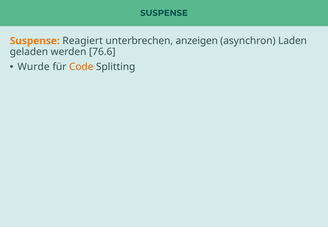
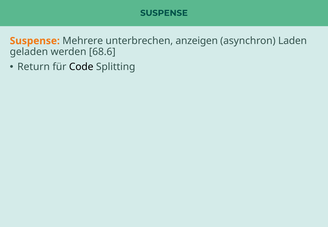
Reagiert: Reagiert -> Mehrere (83, 41)
76.6: 76.6 -> 68.6 (102, 52)
Wurde: Wurde -> Return (34, 67)
Code colour: orange -> black (81, 67)
